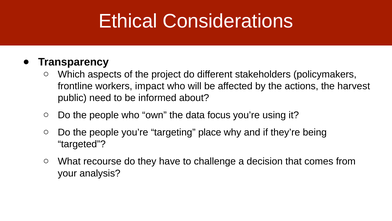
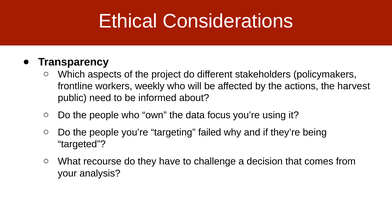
impact: impact -> weekly (150, 86)
place: place -> failed (210, 132)
